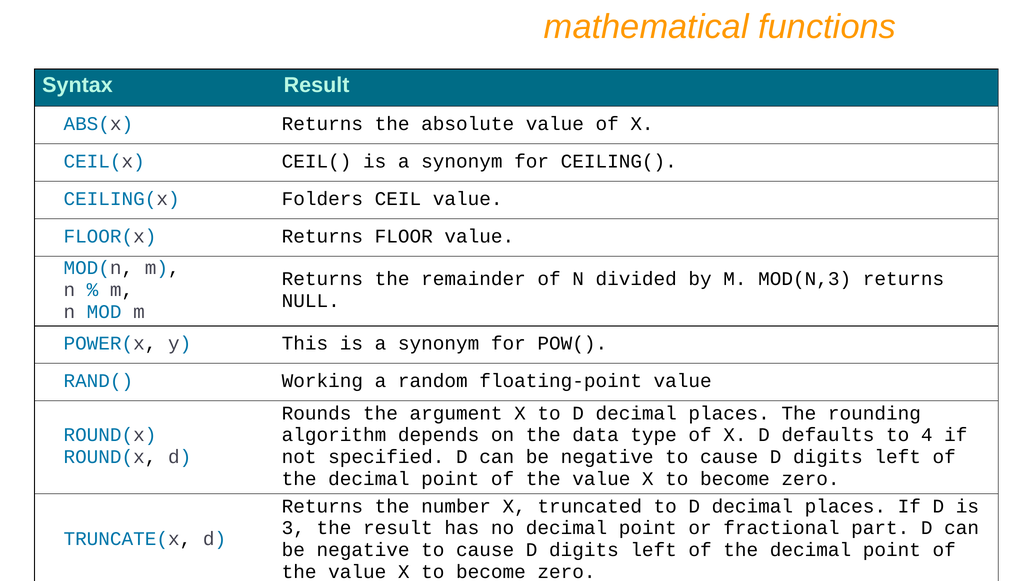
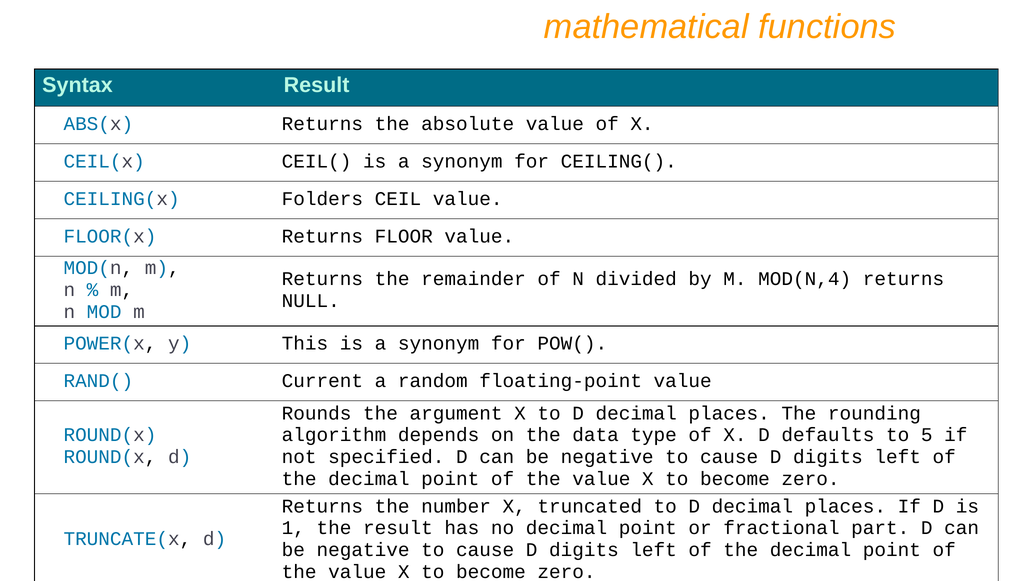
MOD(N,3: MOD(N,3 -> MOD(N,4 (805, 279)
Working: Working -> Current (322, 381)
4: 4 -> 5 (927, 435)
3: 3 -> 1 (293, 528)
